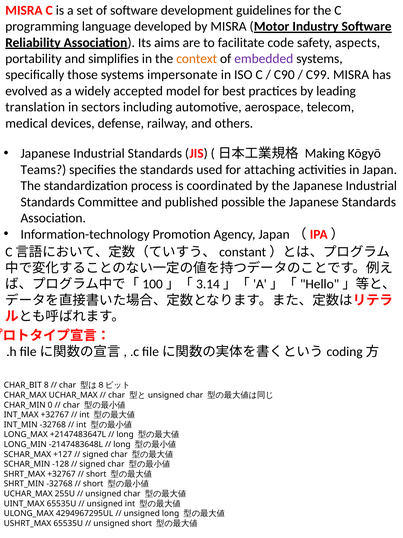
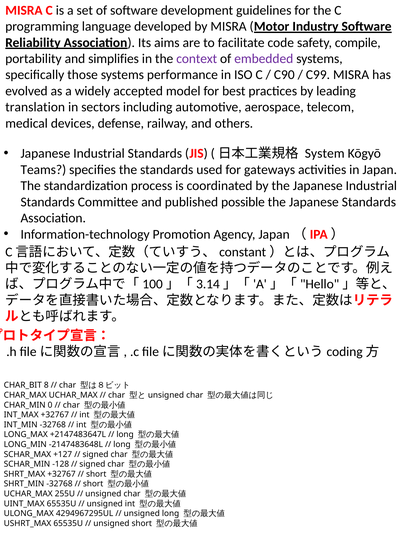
aspects: aspects -> compile (358, 43)
context colour: orange -> purple (197, 59)
impersonate: impersonate -> performance (182, 75)
Making: Making -> System (325, 153)
attaching: attaching -> gateways (270, 169)
